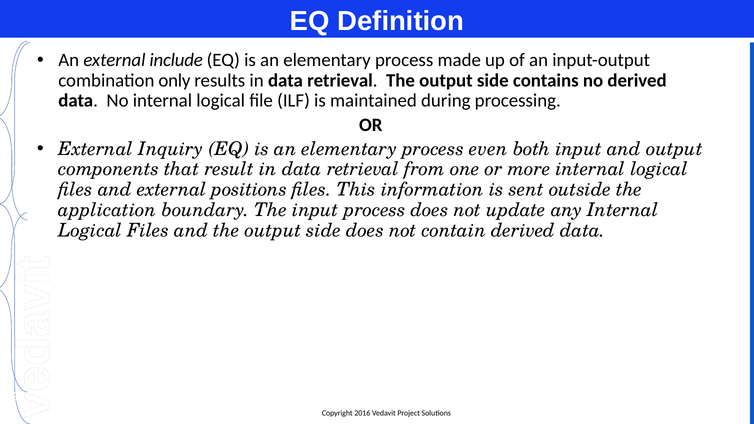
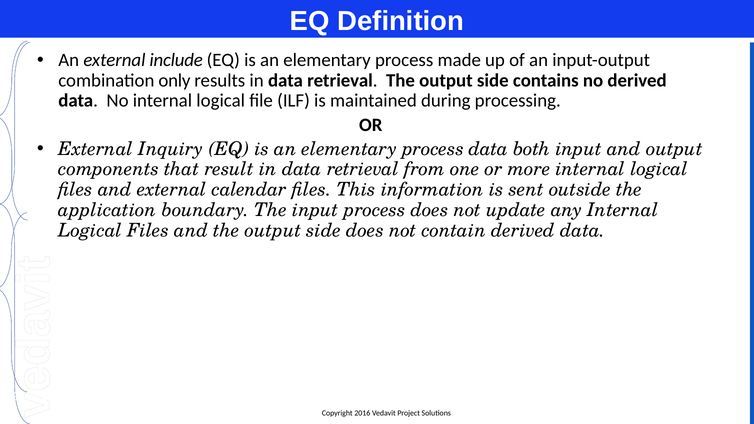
process even: even -> data (489, 149)
positions: positions -> calendar (249, 190)
